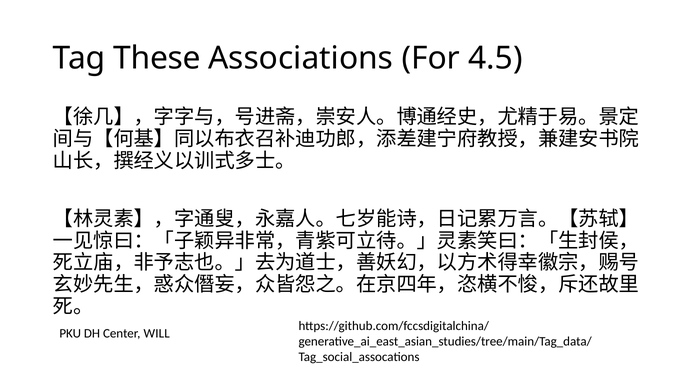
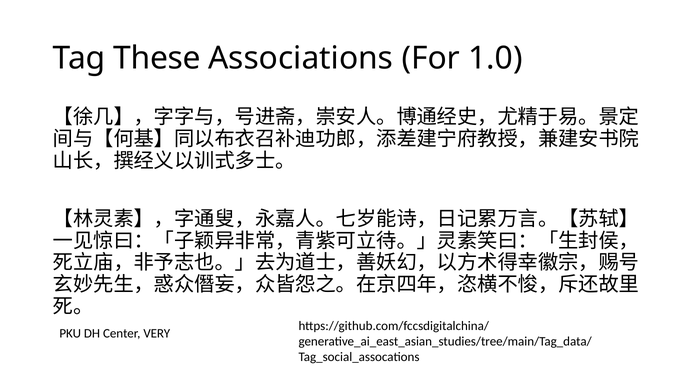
4.5: 4.5 -> 1.0 (495, 58)
WILL: WILL -> VERY (157, 334)
